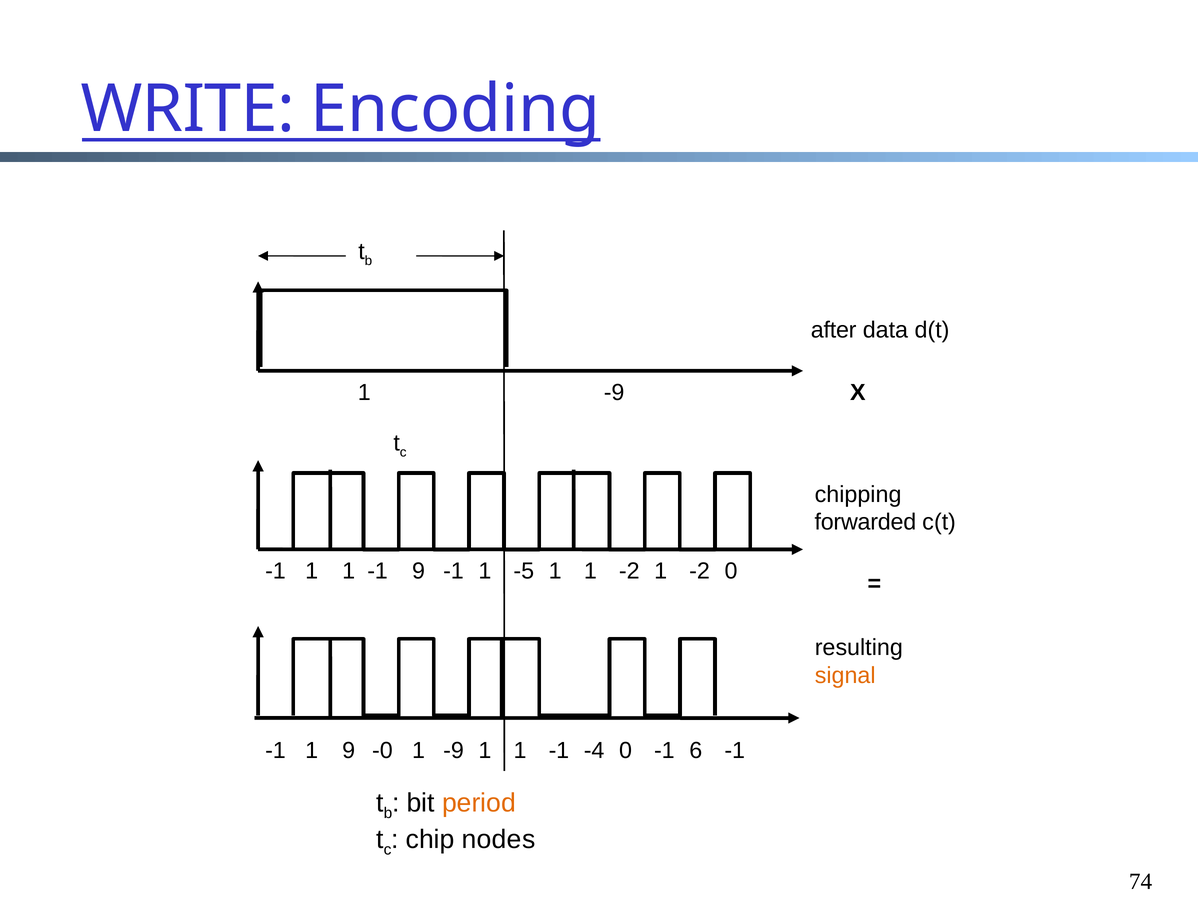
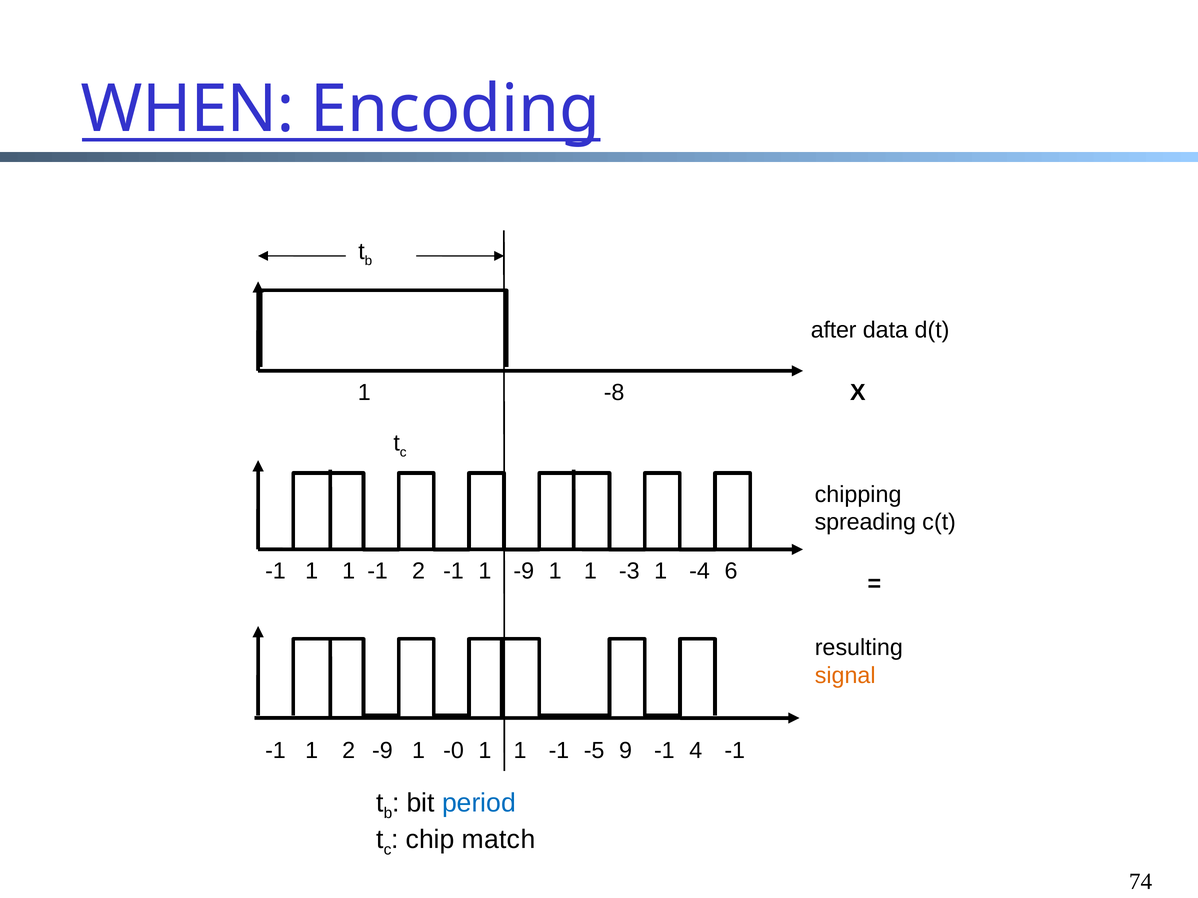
WRITE: WRITE -> WHEN (188, 109)
-9: -9 -> -8 (614, 393)
forwarded: forwarded -> spreading (865, 523)
1 9: 9 -> 2 (419, 571)
-1 -5: -5 -> -9 (524, 571)
-1 1 -2: -2 -> -3 (629, 571)
-2: -2 -> -4 (700, 571)
1 0: 0 -> 6 (731, 571)
-1 9: 9 -> 2 (349, 751)
1 -0: -0 -> -9 (382, 751)
-9: -9 -> -0 (454, 751)
-4: -4 -> -5 (594, 751)
-1 0: 0 -> 9 (626, 751)
6: 6 -> 4 (696, 751)
period colour: orange -> blue (479, 803)
nodes: nodes -> match (499, 840)
